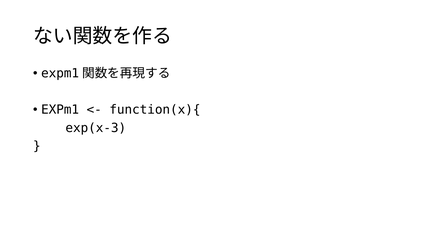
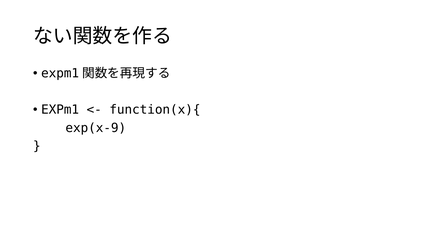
exp(x-3: exp(x-3 -> exp(x-9 (96, 128)
